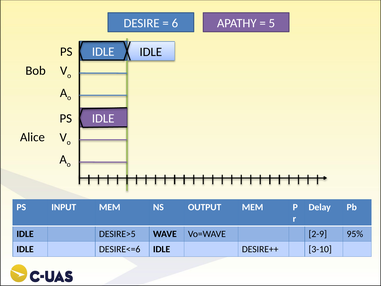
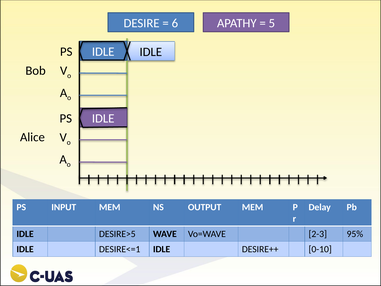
2-9: 2-9 -> 2-3 (318, 234)
DESIRE<=6: DESIRE<=6 -> DESIRE<=1 (120, 249)
3-10: 3-10 -> 0-10 (320, 249)
